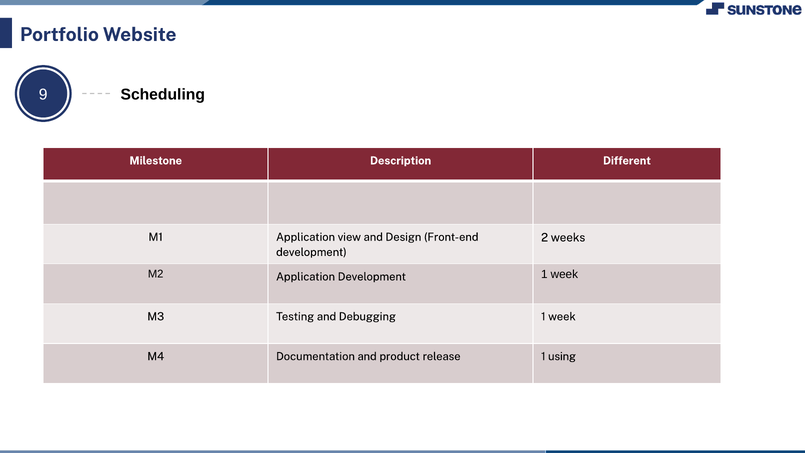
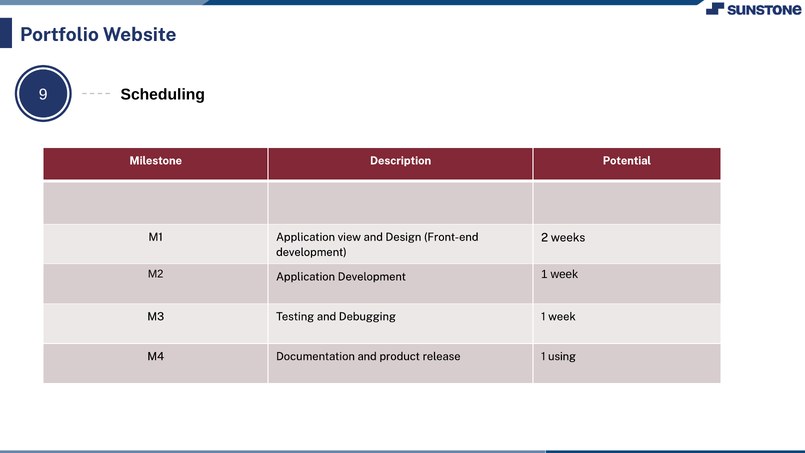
Different: Different -> Potential (627, 161)
